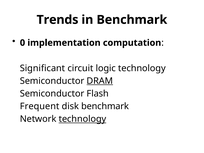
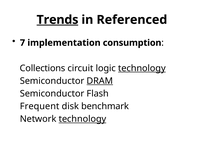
Trends underline: none -> present (57, 20)
in Benchmark: Benchmark -> Referenced (132, 20)
0: 0 -> 7 (22, 43)
computation: computation -> consumption (132, 43)
Significant: Significant -> Collections (43, 68)
technology underline: none -> present (142, 68)
